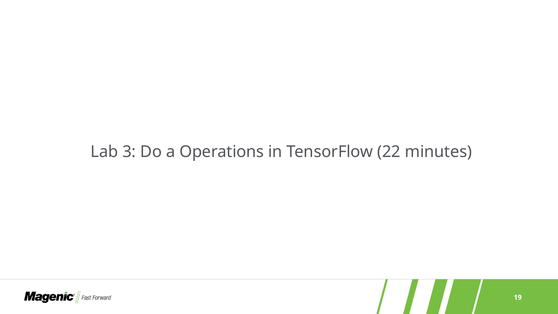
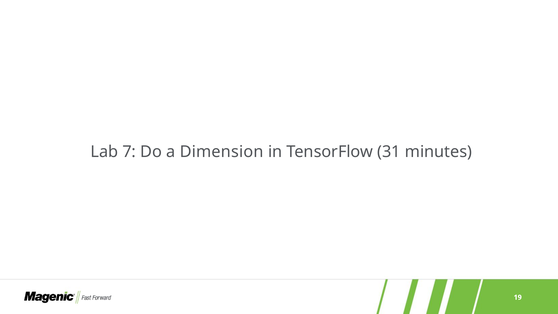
3: 3 -> 7 (129, 152)
Operations: Operations -> Dimension (222, 152)
22: 22 -> 31 (389, 152)
